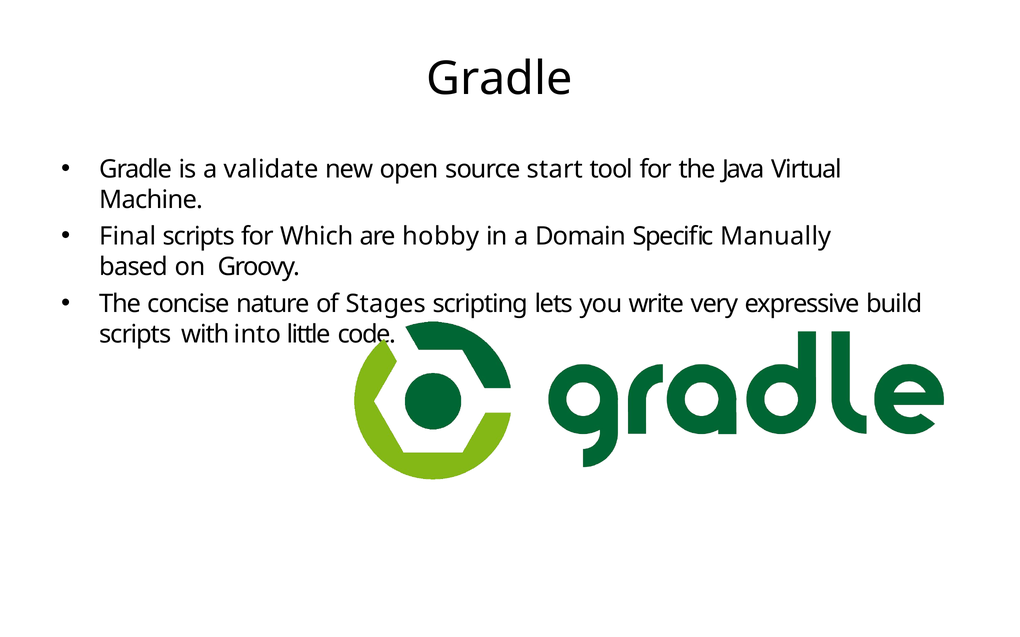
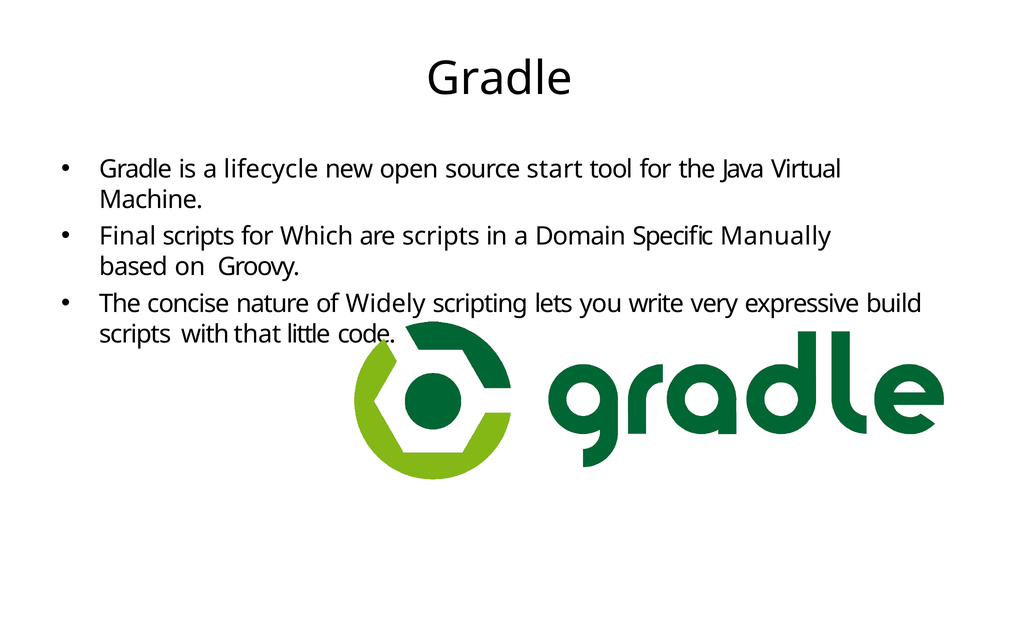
validate: validate -> lifecycle (271, 169)
are hobby: hobby -> scripts (441, 236)
Stages: Stages -> Widely (386, 304)
into: into -> that (258, 335)
